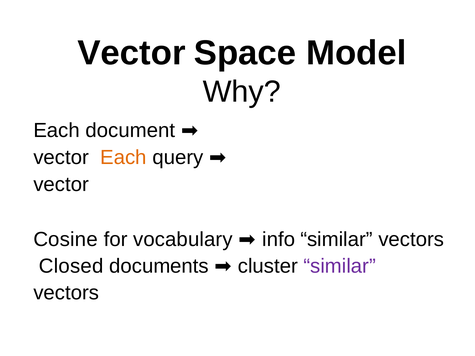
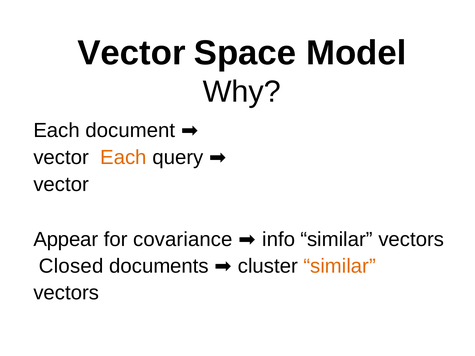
Cosine: Cosine -> Appear (66, 239)
vocabulary: vocabulary -> covariance (183, 239)
similar colour: purple -> orange (340, 266)
